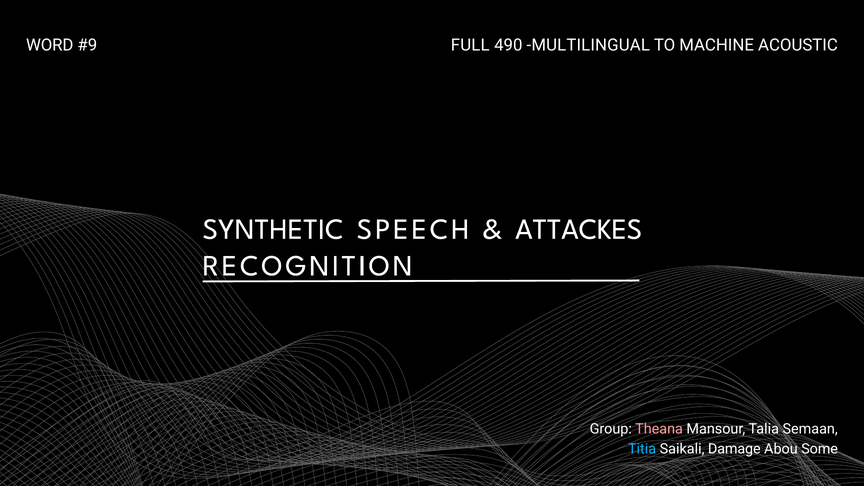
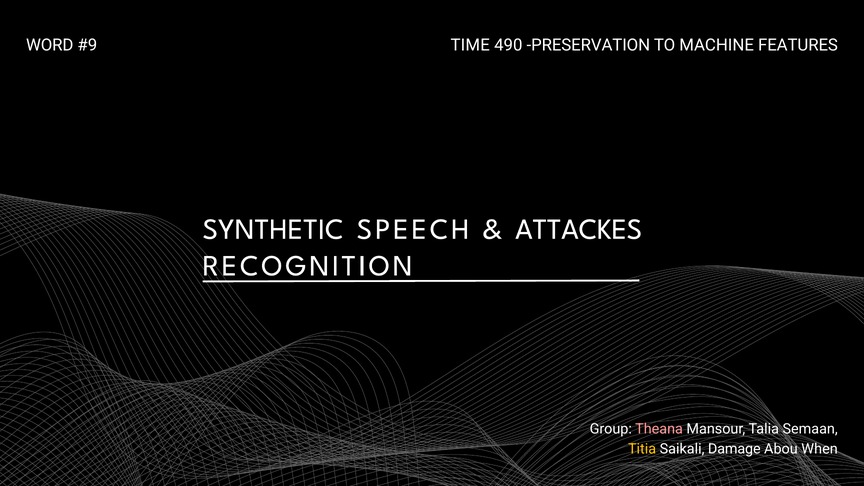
FULL: FULL -> TIME (470, 45)
MULTILINGUAL: MULTILINGUAL -> PRESERVATION (588, 45)
ACOUSTIC: ACOUSTIC -> FEATURES (798, 45)
Titia colour: light blue -> yellow (642, 449)
Some: Some -> When (820, 449)
